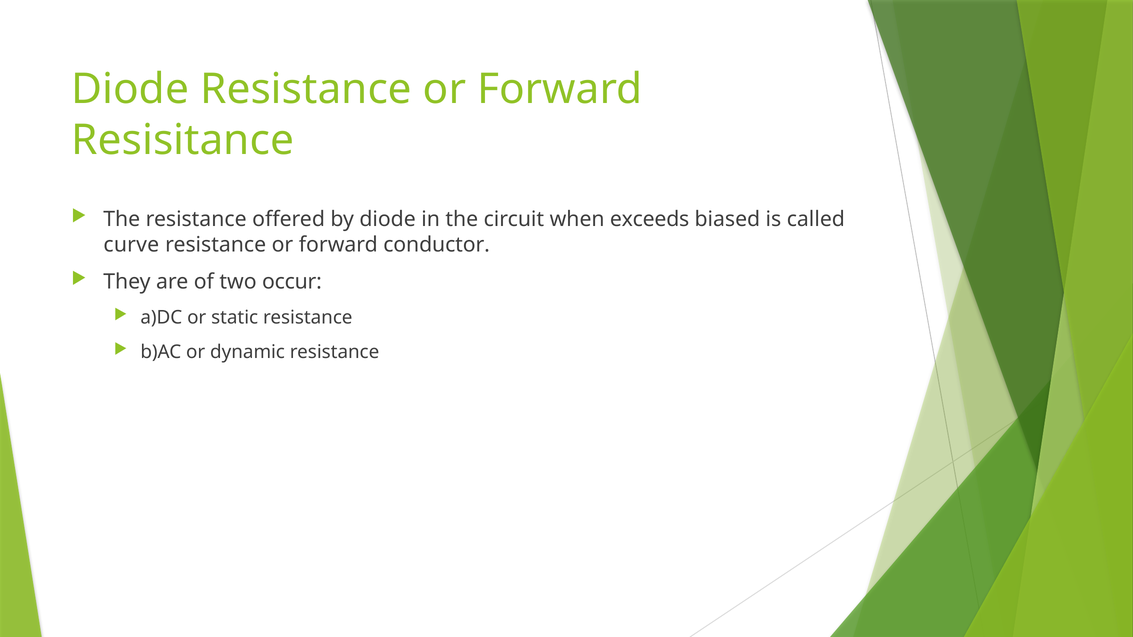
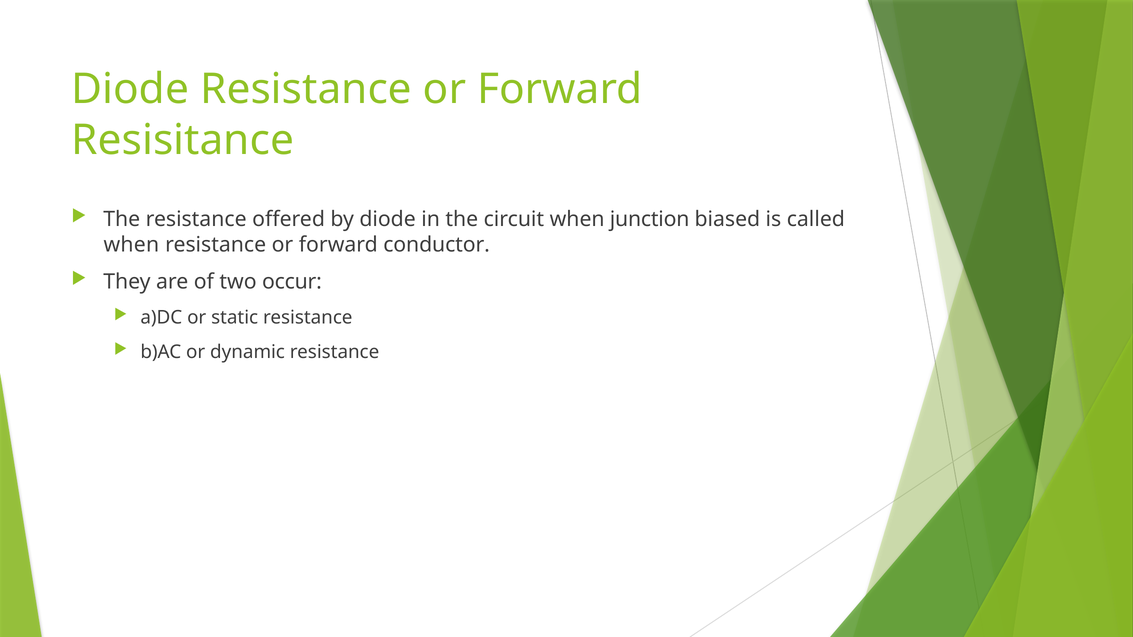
exceeds: exceeds -> junction (650, 219)
curve: curve -> when (131, 245)
